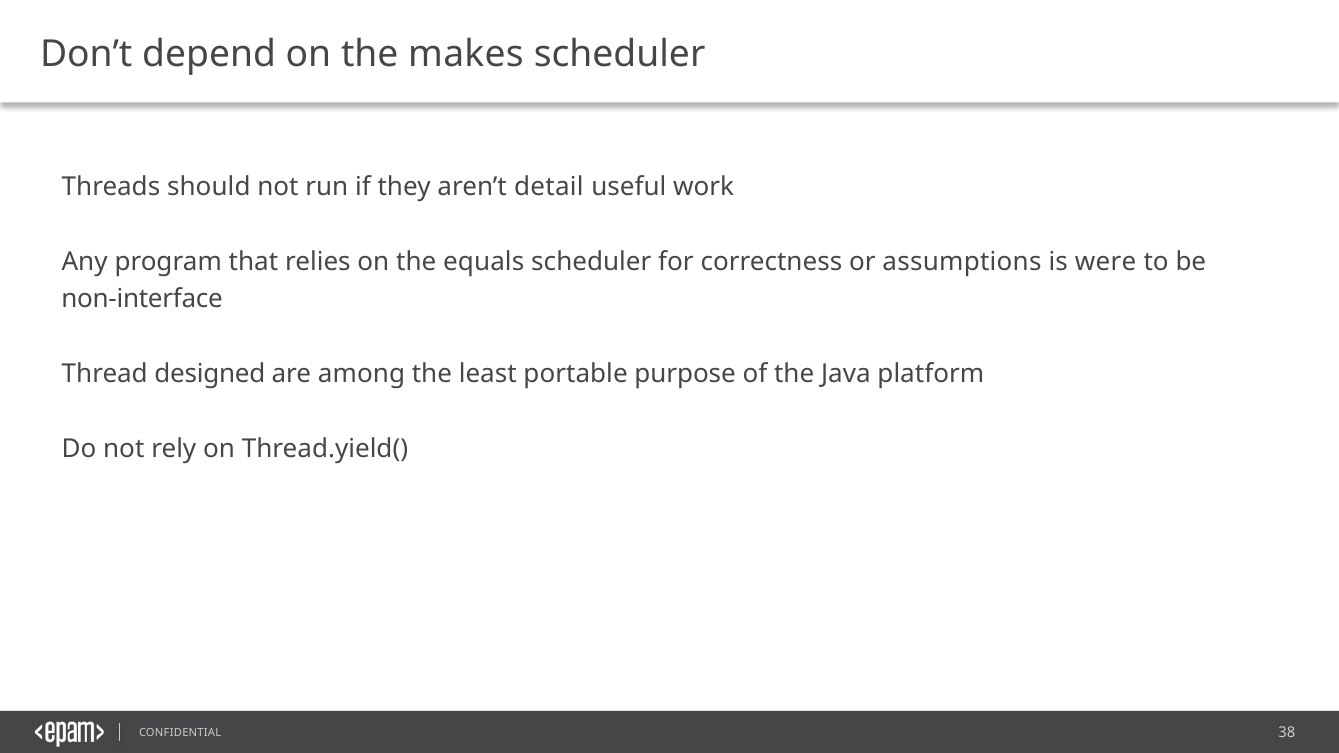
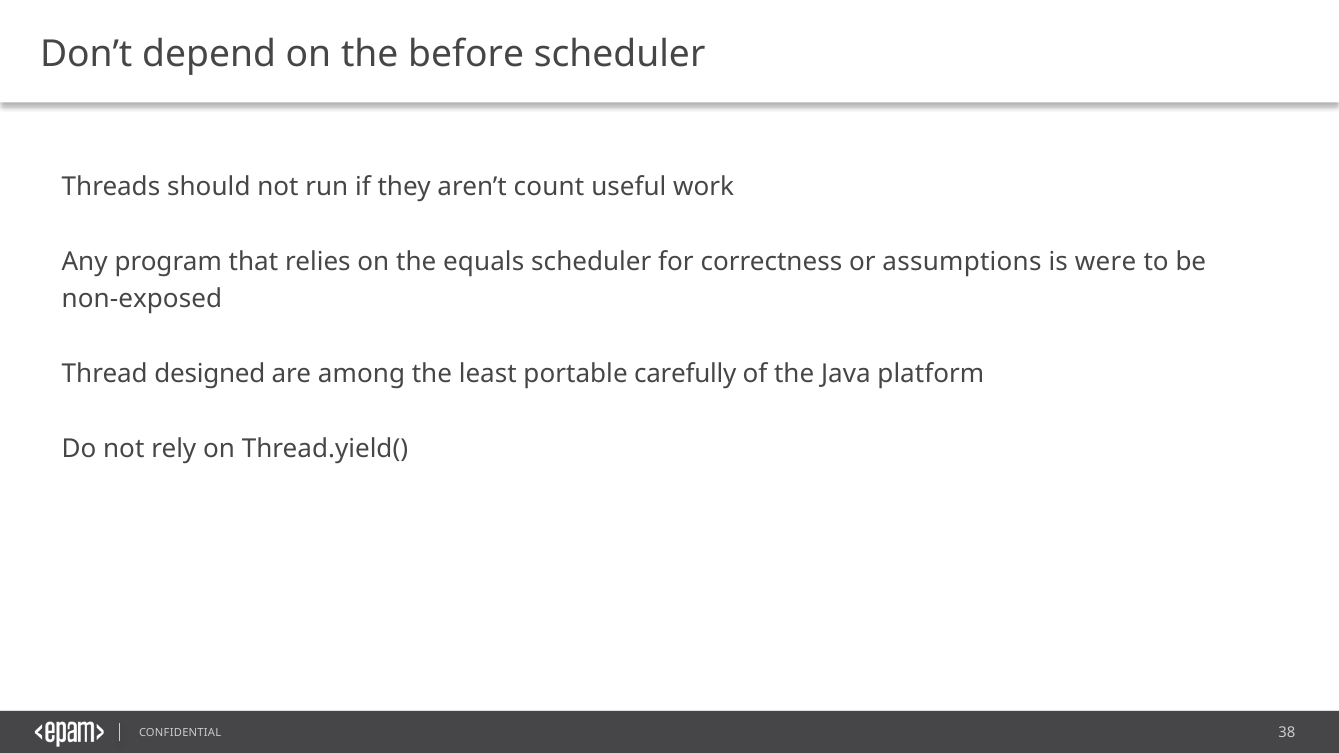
makes: makes -> before (466, 54)
detail: detail -> count (549, 187)
non-interface: non-interface -> non-exposed (142, 299)
purpose: purpose -> carefully (685, 374)
